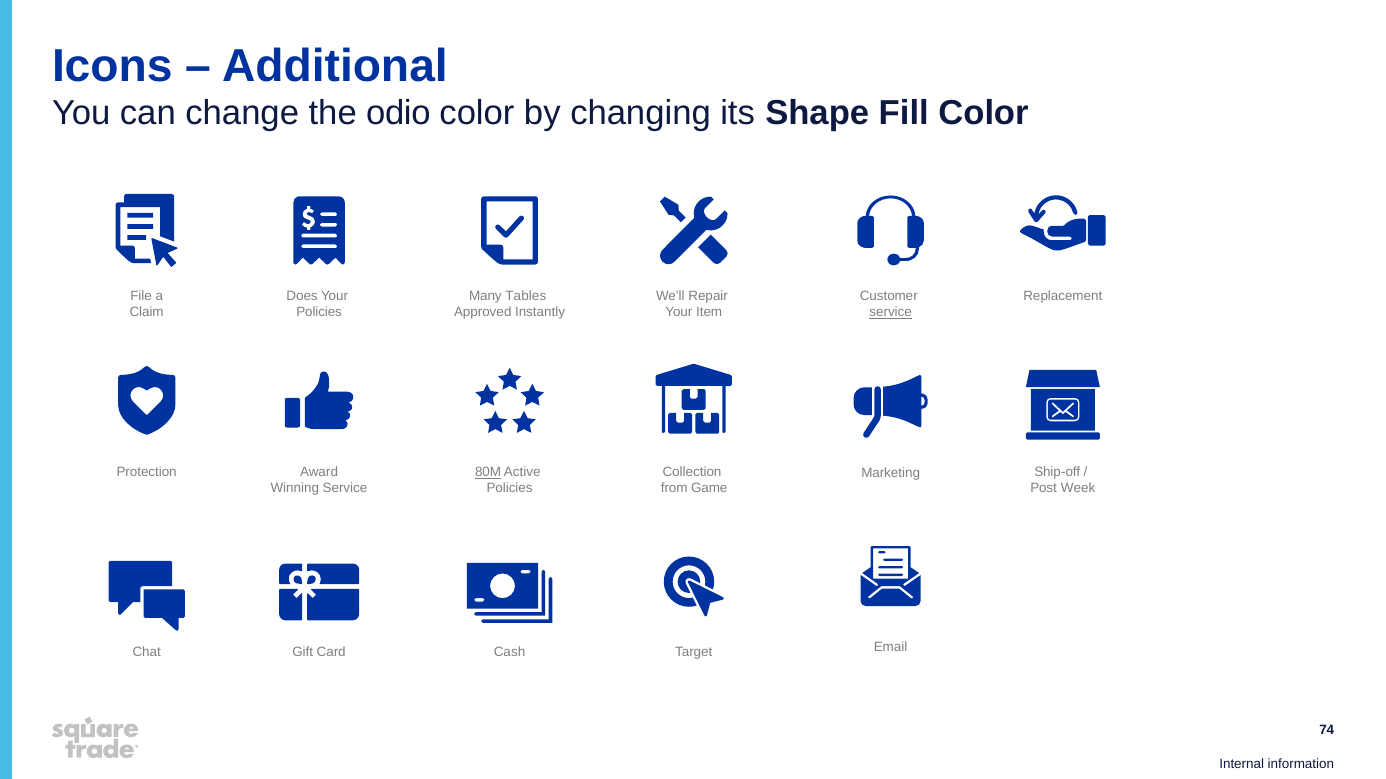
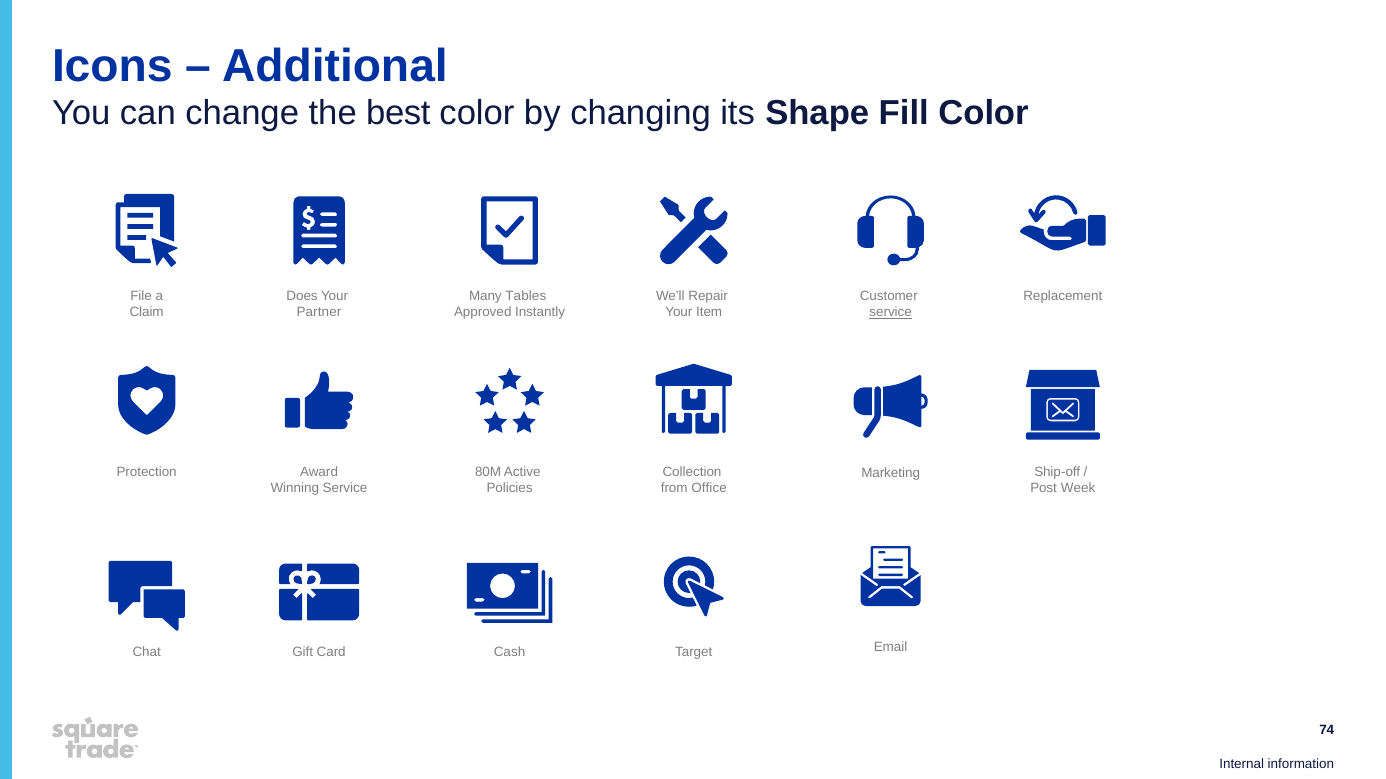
odio: odio -> best (398, 113)
Policies: Policies -> Partner (319, 313)
80M underline: present -> none (488, 473)
Game: Game -> Office (709, 489)
